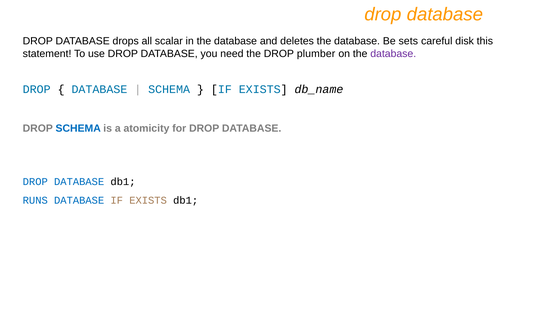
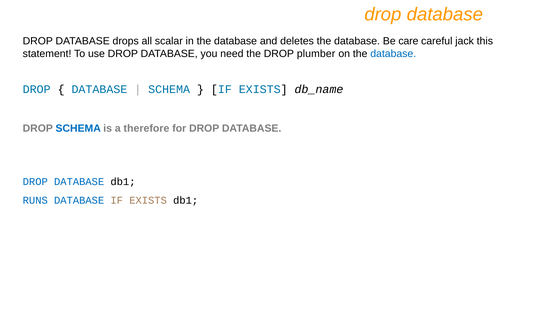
sets: sets -> care (408, 41)
disk: disk -> jack (465, 41)
database colour: purple -> blue (393, 54)
atomicity: atomicity -> therefore (146, 129)
